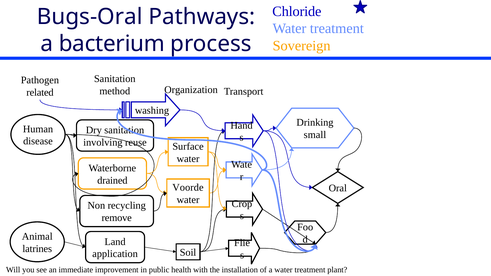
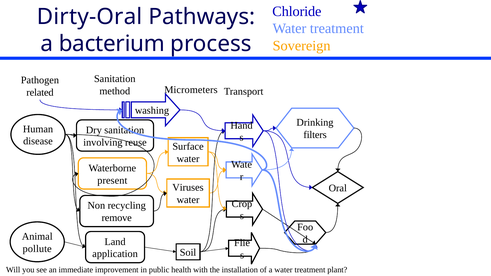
Bugs-Oral: Bugs-Oral -> Dirty-Oral (90, 17)
Organization: Organization -> Micrometers (191, 90)
small: small -> filters (315, 135)
drained: drained -> present (112, 180)
Voorde: Voorde -> Viruses (188, 188)
latrines: latrines -> pollute (37, 249)
